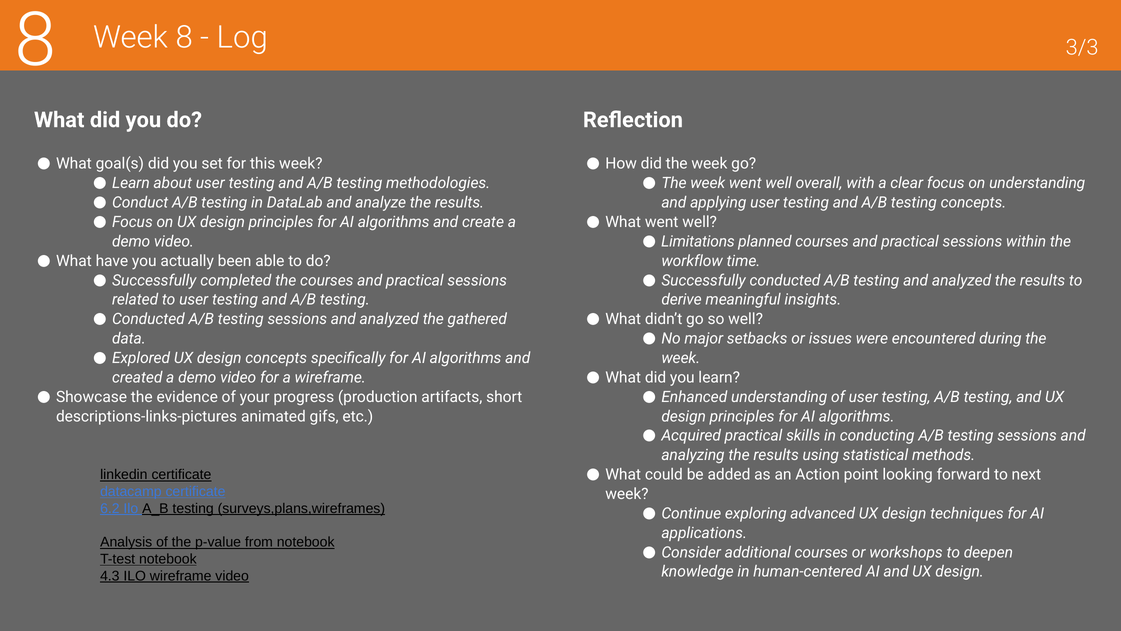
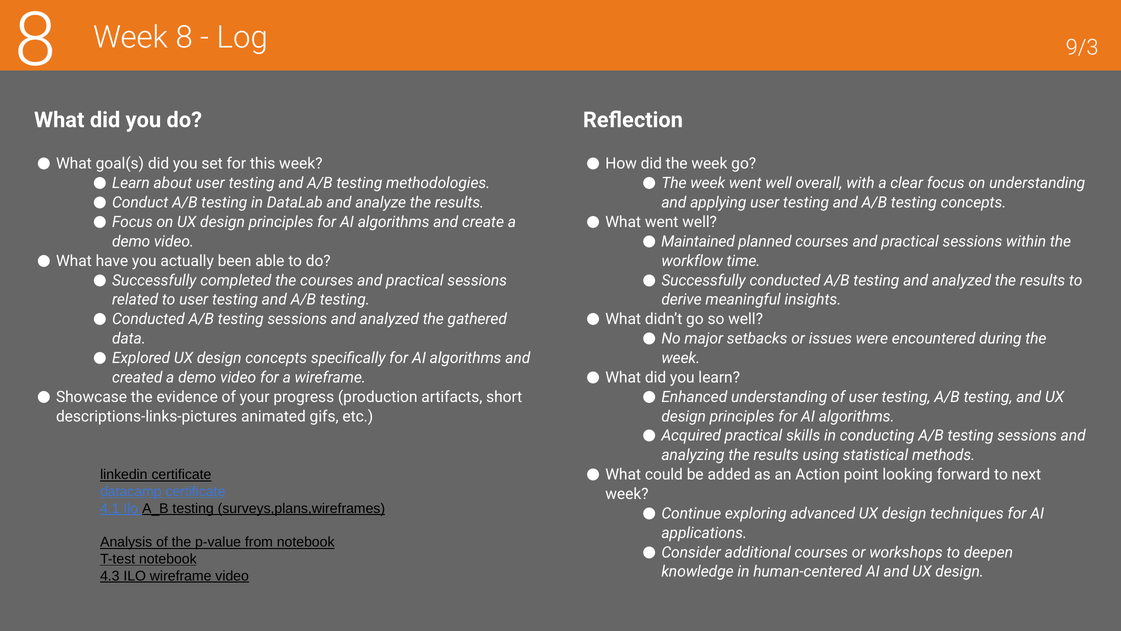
3/3: 3/3 -> 9/3 (1082, 48)
Limitations: Limitations -> Maintained (698, 241)
6.2: 6.2 -> 4.1 (110, 508)
